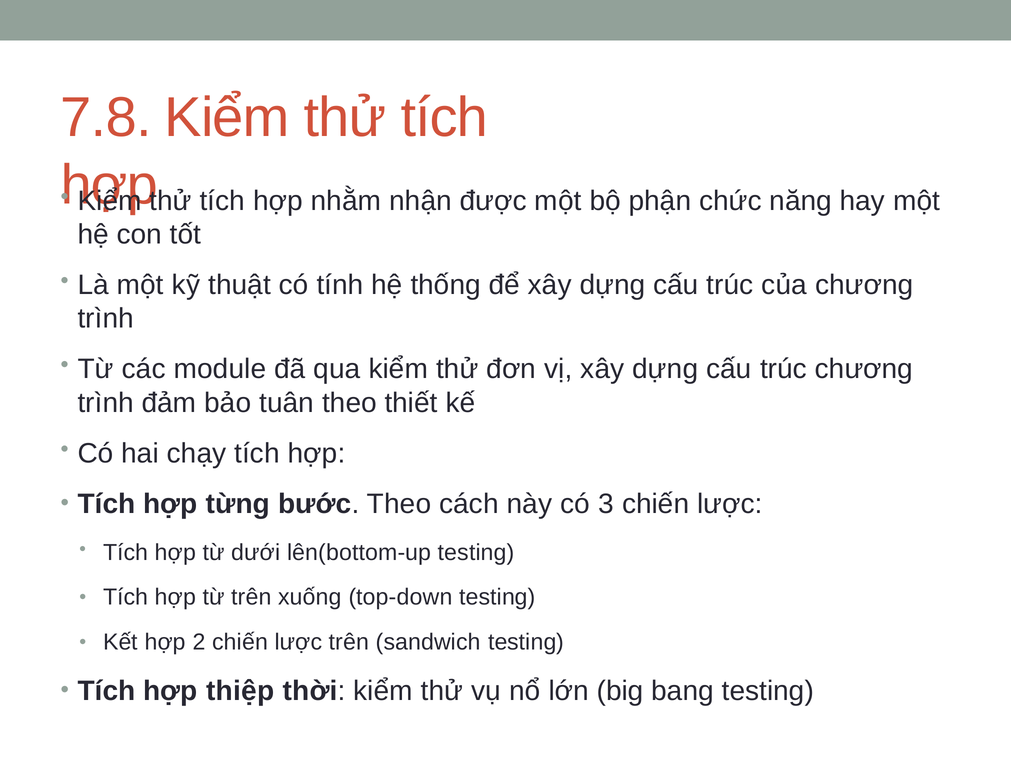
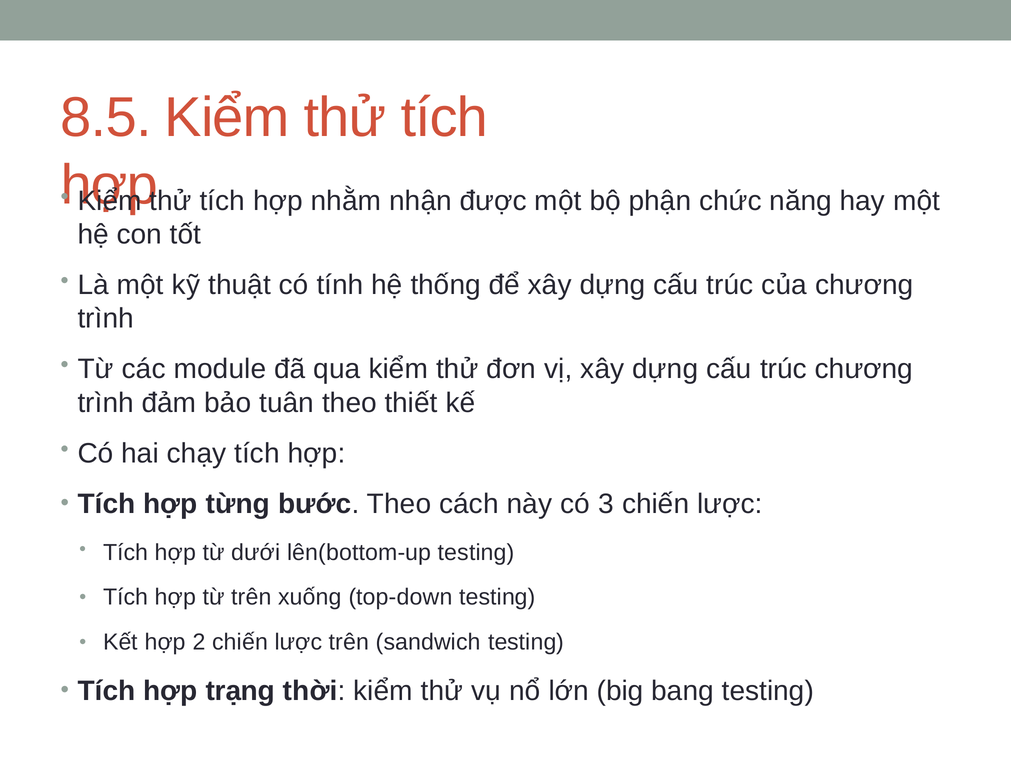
7.8: 7.8 -> 8.5 (106, 118)
thiệp: thiệp -> trạng (240, 691)
